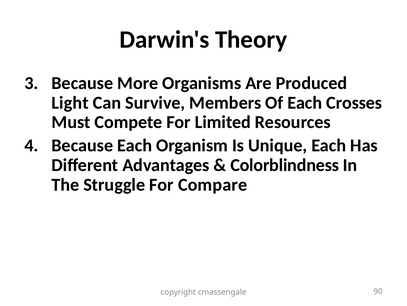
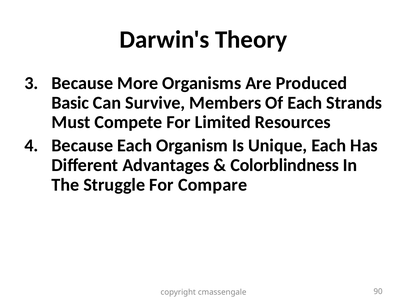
Light: Light -> Basic (70, 102)
Crosses: Crosses -> Strands (354, 102)
